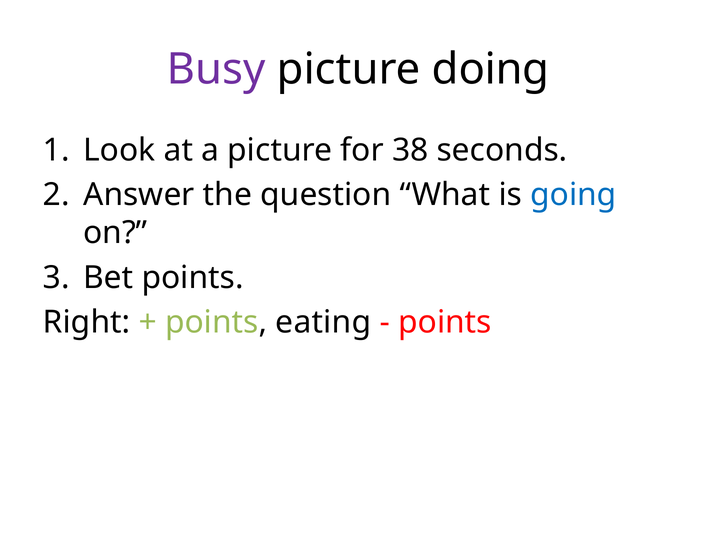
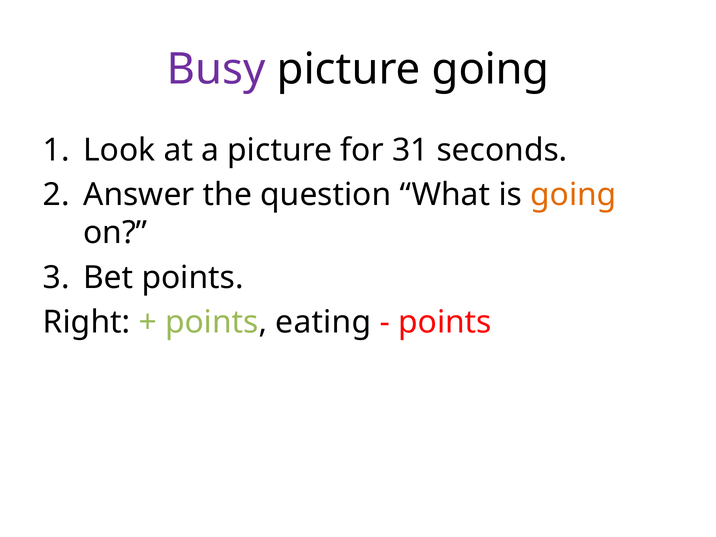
picture doing: doing -> going (491, 69)
38: 38 -> 31 (410, 150)
going colour: blue -> orange (573, 195)
